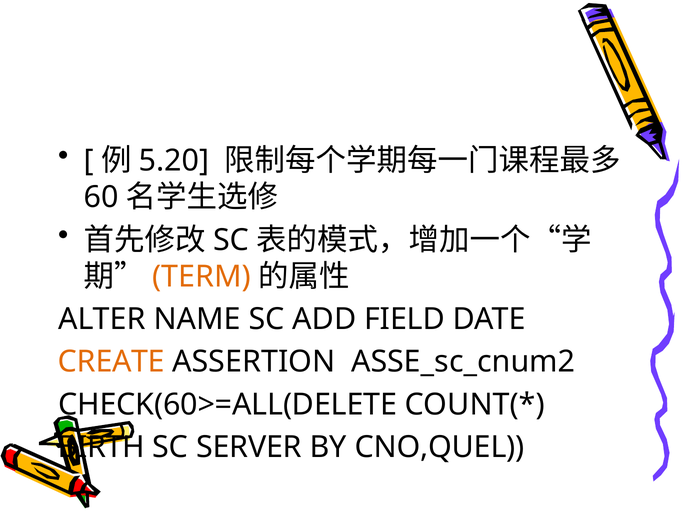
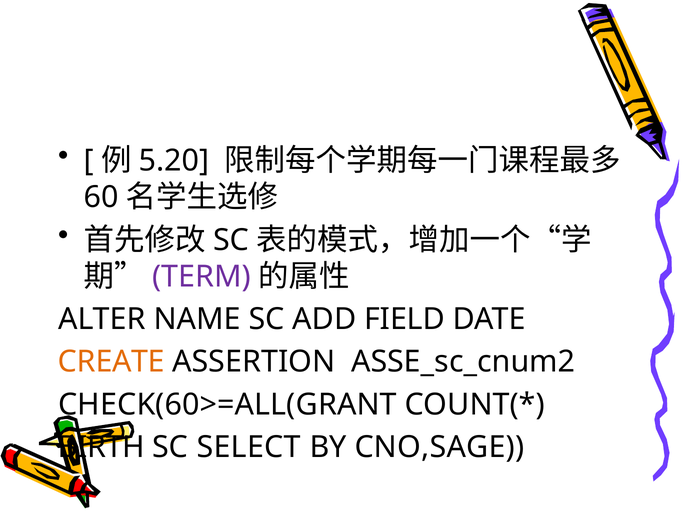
TERM colour: orange -> purple (201, 276)
CHECK(60>=ALL(DELETE: CHECK(60>=ALL(DELETE -> CHECK(60>=ALL(GRANT (227, 404)
SERVER: SERVER -> SELECT (249, 447)
CNO,QUEL: CNO,QUEL -> CNO,SAGE (439, 447)
